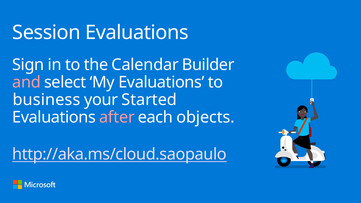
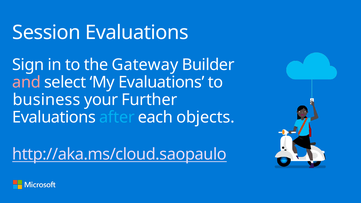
Calendar: Calendar -> Gateway (145, 65)
Started: Started -> Further (149, 100)
after colour: pink -> light blue (117, 117)
